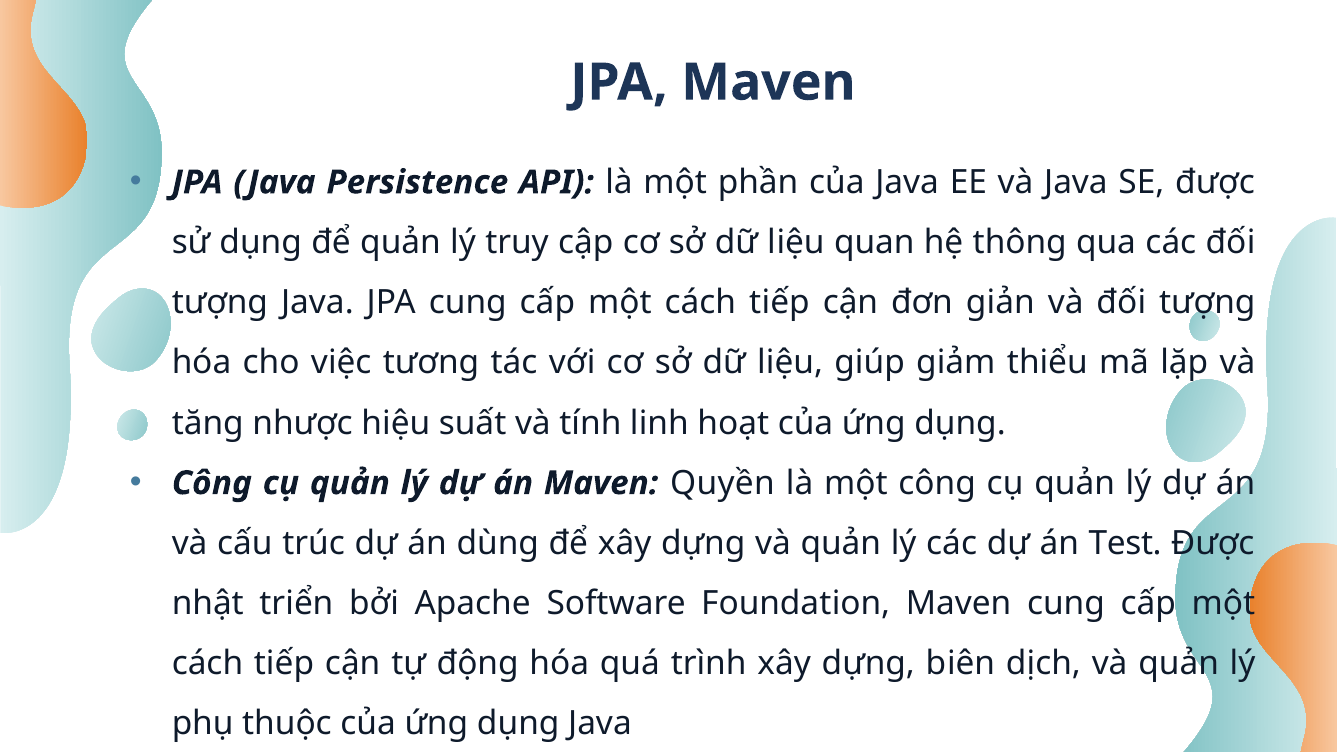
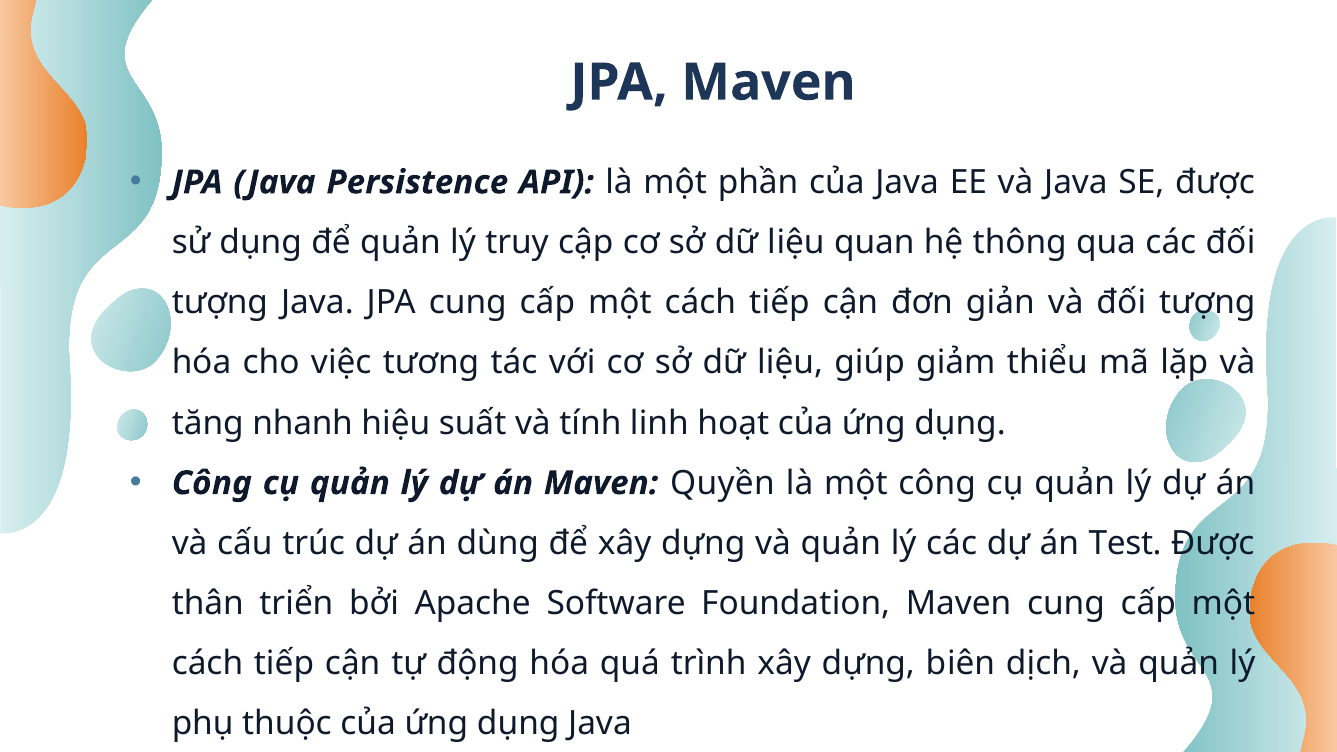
nhược: nhược -> nhanh (303, 423)
nhật: nhật -> thân (208, 604)
